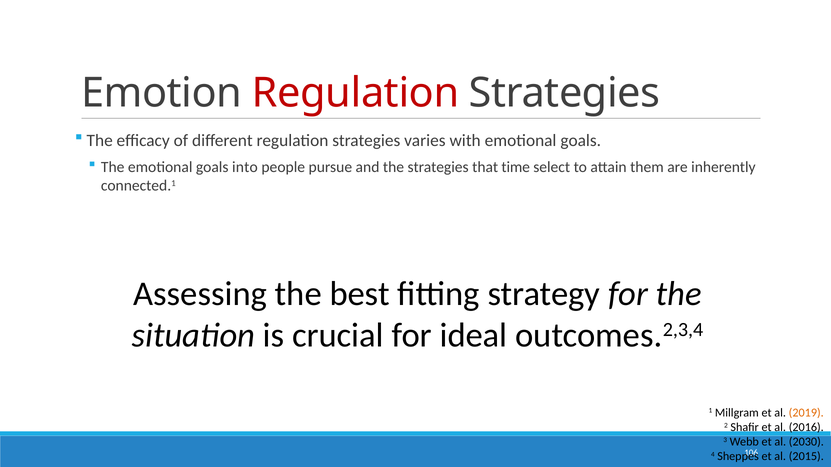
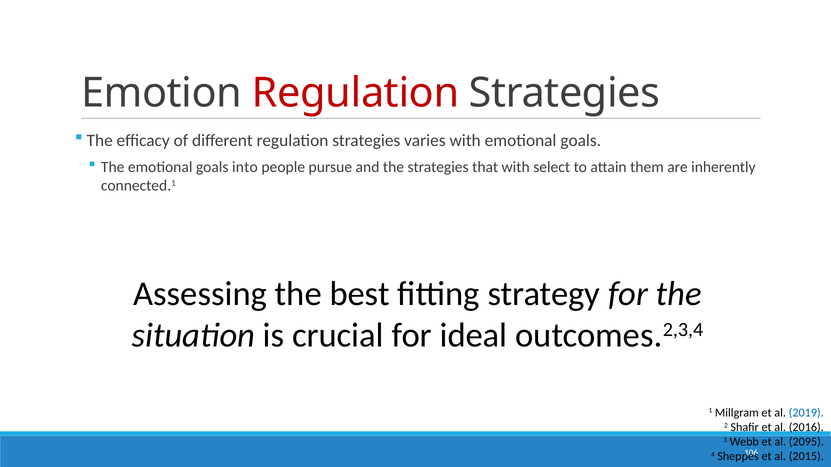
that time: time -> with (516, 167)
2019 colour: orange -> blue (806, 413)
2030: 2030 -> 2095 (806, 442)
